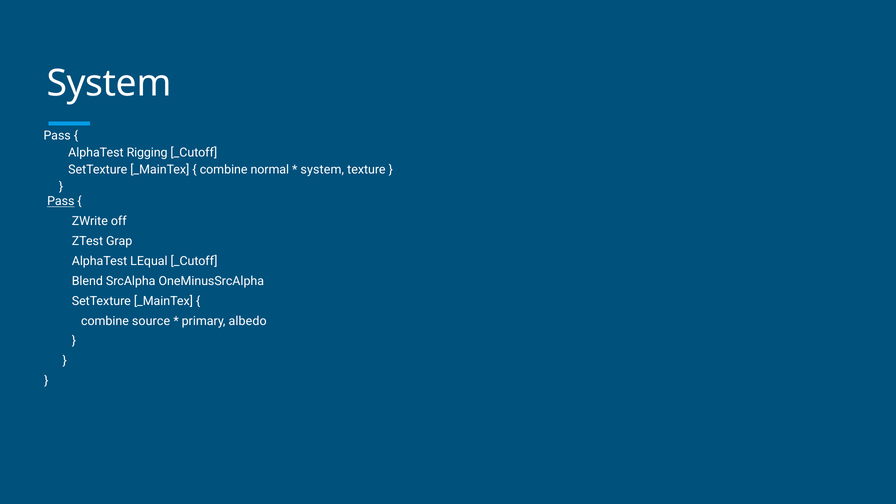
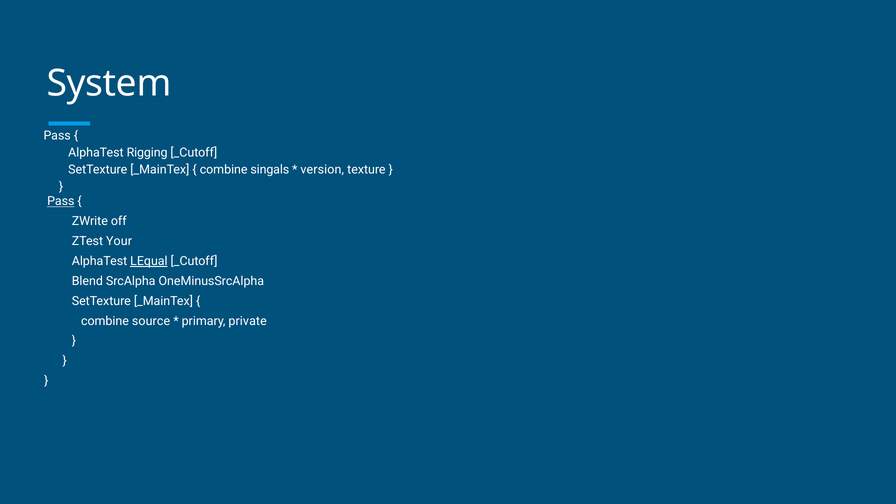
normal: normal -> singals (270, 170)
system: system -> version (322, 170)
Grap: Grap -> Your (119, 241)
LEqual underline: none -> present (149, 261)
albedo: albedo -> private (248, 321)
